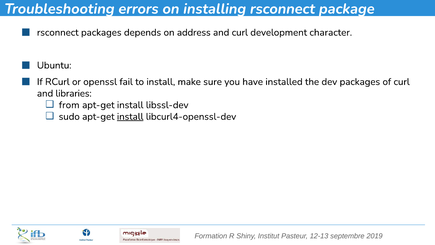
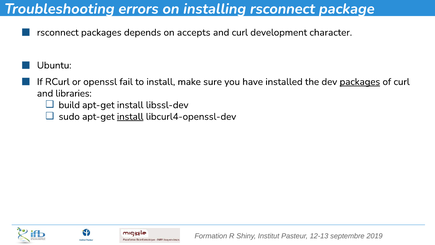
address: address -> accepts (194, 32)
packages underline: none -> present (360, 82)
from: from -> build (69, 105)
